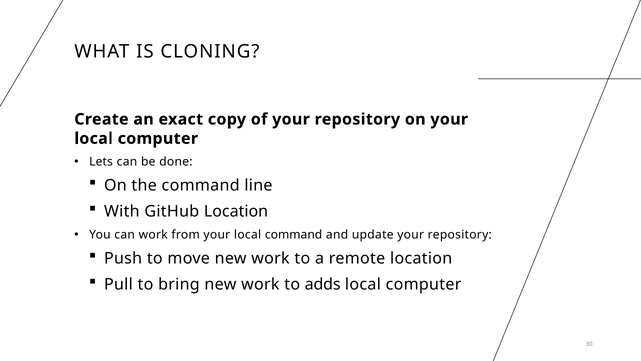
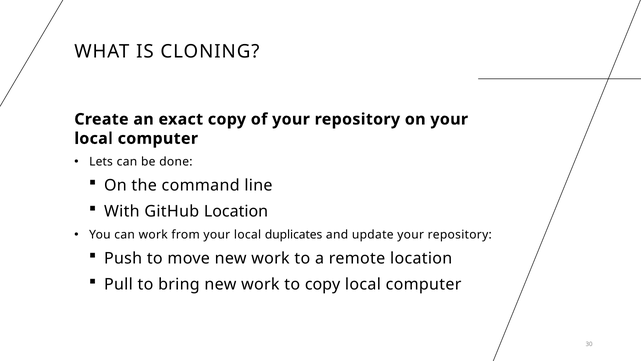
local command: command -> duplicates (294, 235)
to adds: adds -> copy (323, 284)
